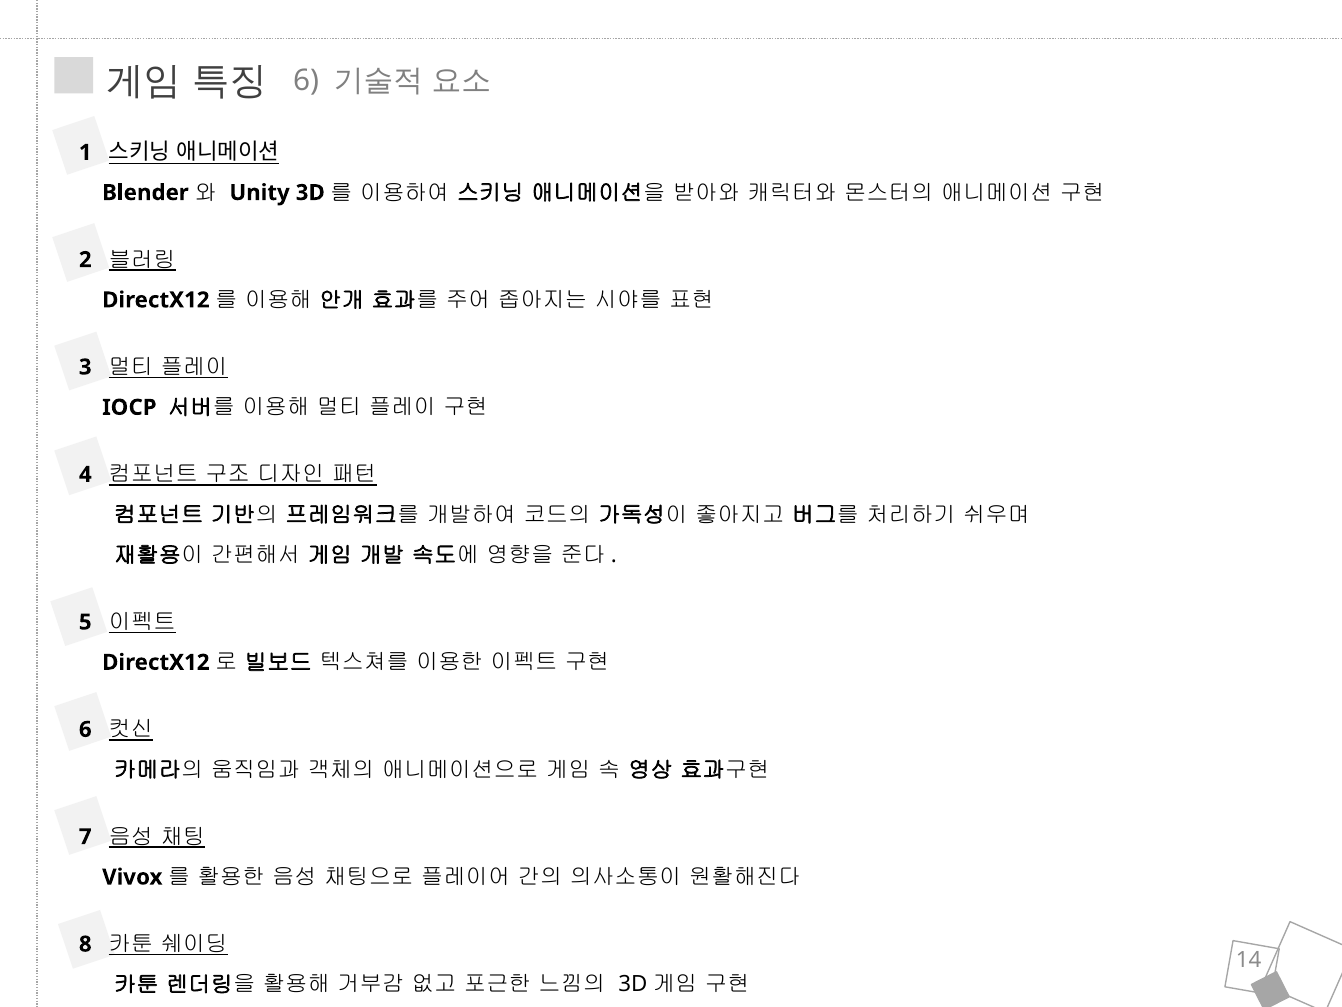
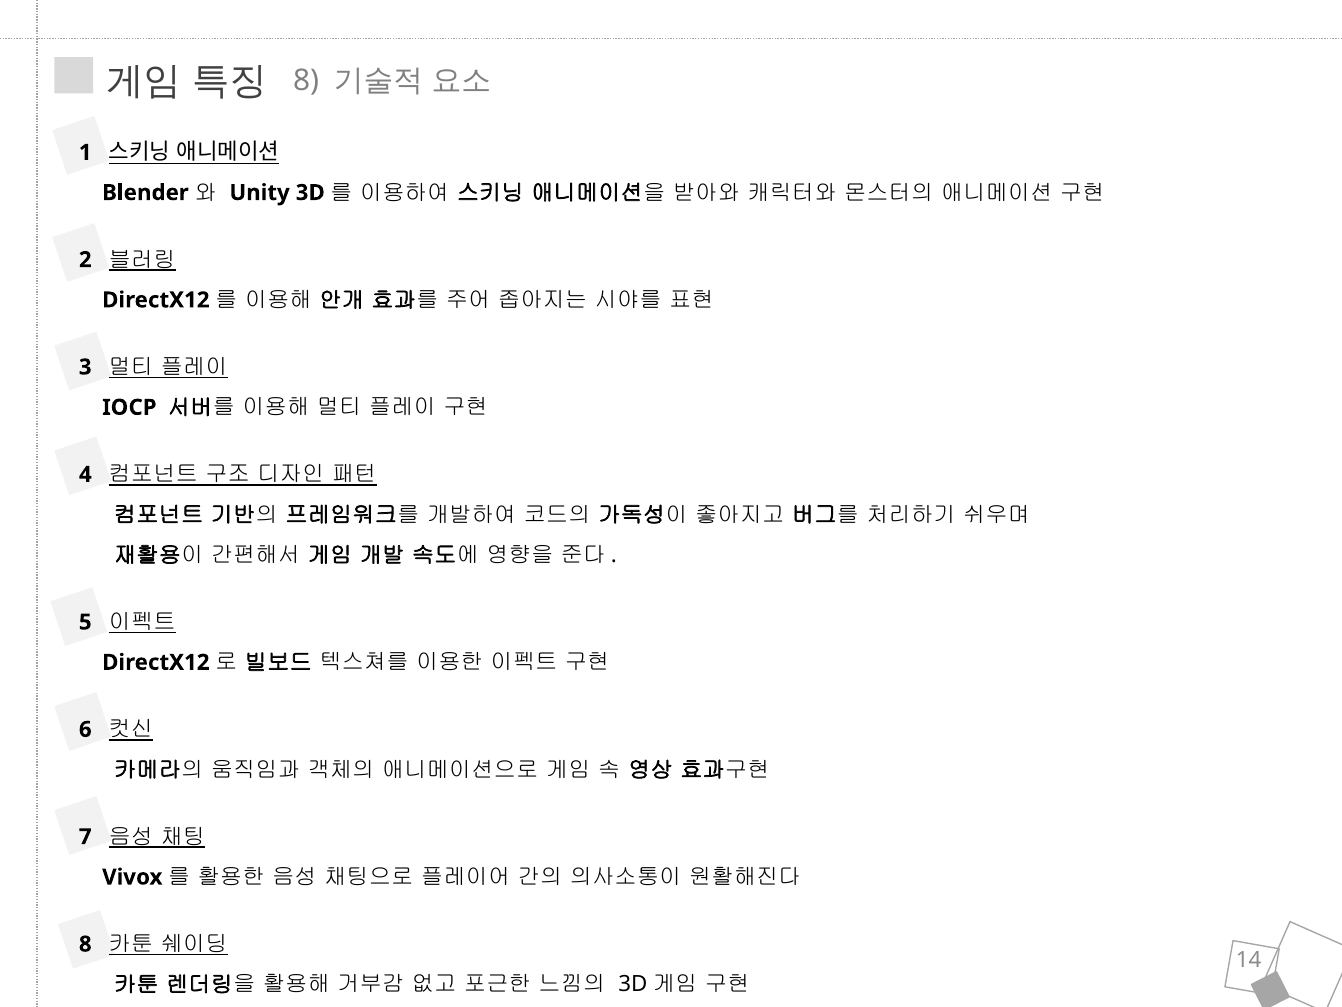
6: 6 -> 8 (306, 80)
